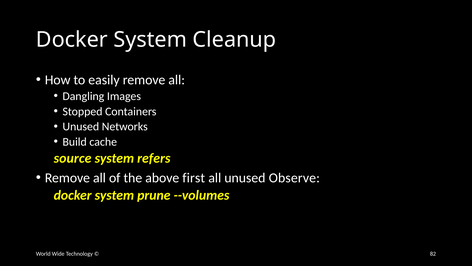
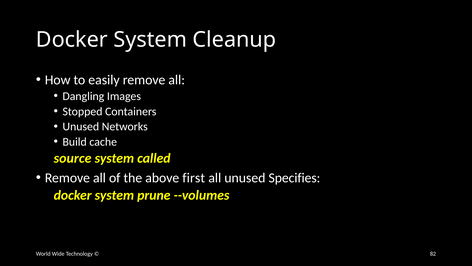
refers: refers -> called (154, 158)
Observe: Observe -> Specifies (294, 178)
